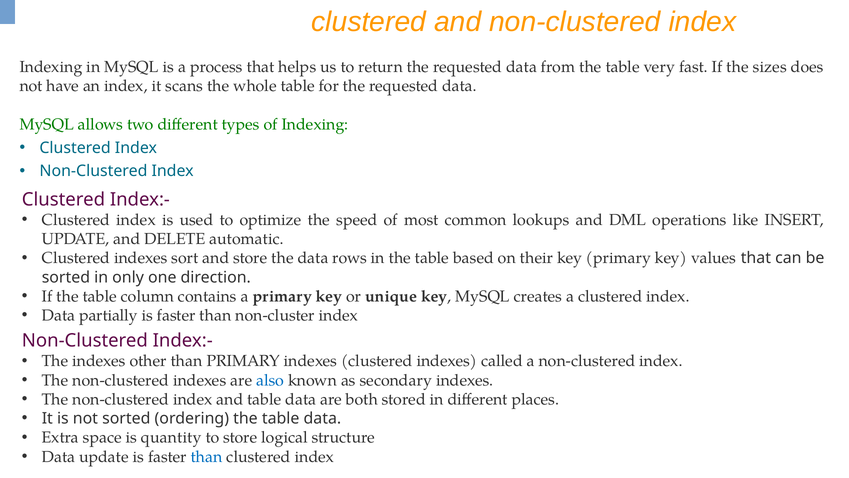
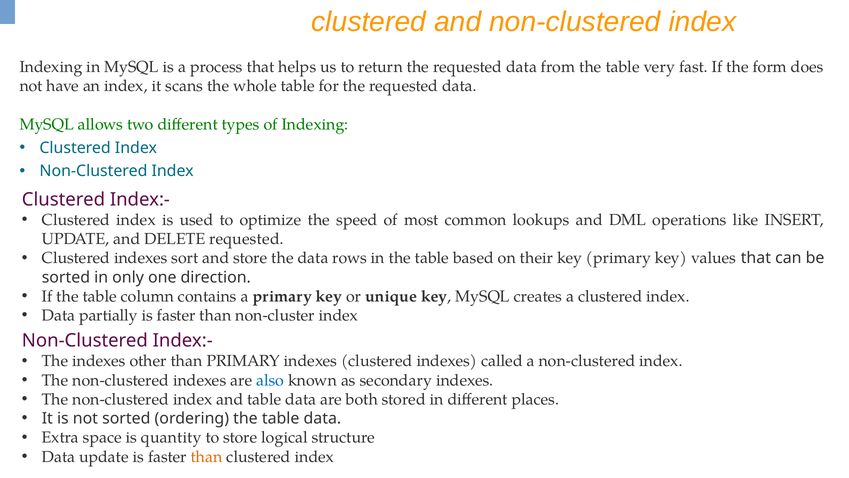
sizes: sizes -> form (770, 67)
DELETE automatic: automatic -> requested (247, 239)
than colour: blue -> orange (207, 456)
